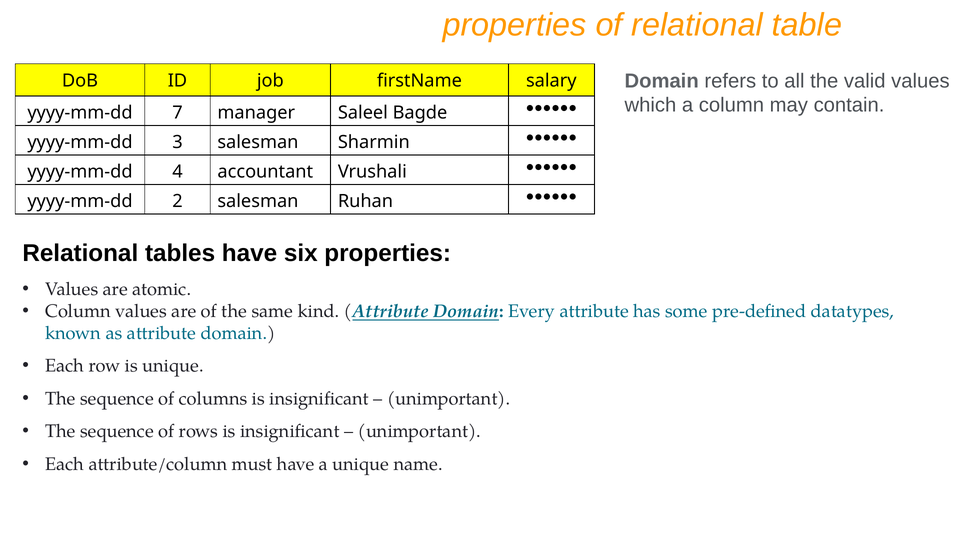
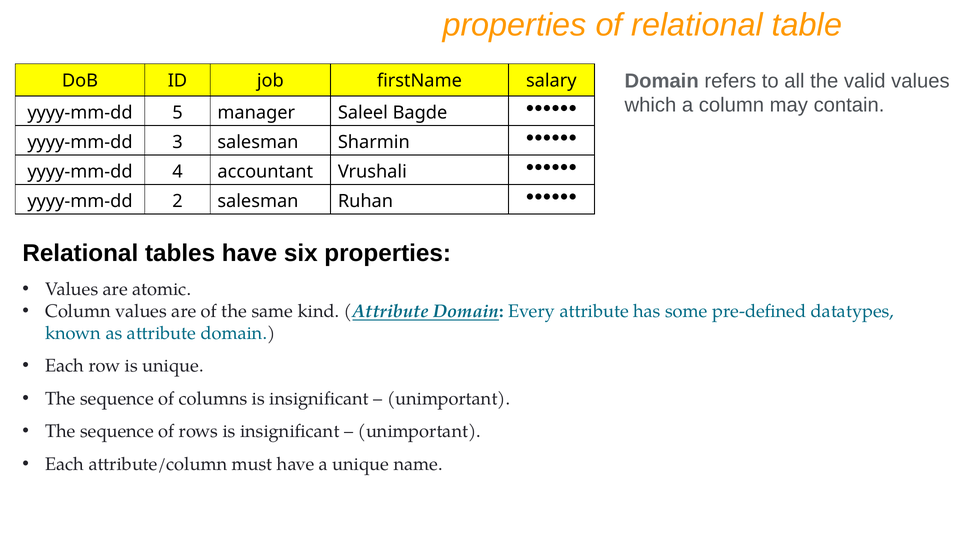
7: 7 -> 5 (177, 113)
